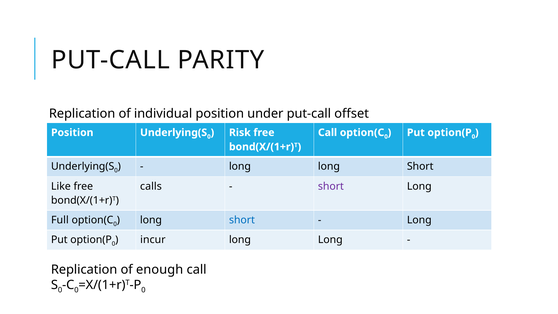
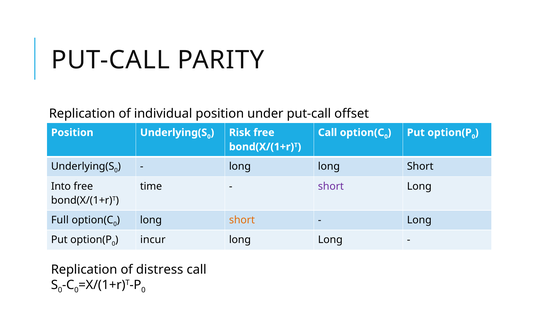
Like: Like -> Into (61, 186)
calls: calls -> time (151, 186)
short colour: blue -> orange (242, 220)
enough: enough -> distress (160, 269)
